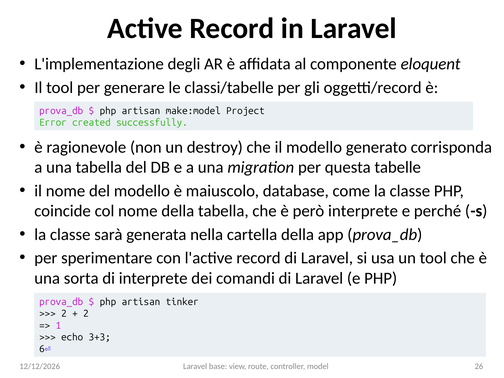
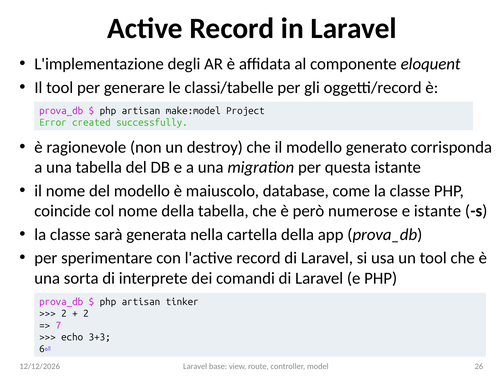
questa tabelle: tabelle -> istante (398, 167)
però interprete: interprete -> numerose (363, 211)
e perché: perché -> istante (438, 211)
1: 1 -> 7 (58, 325)
